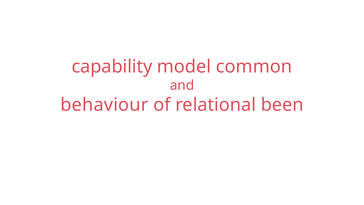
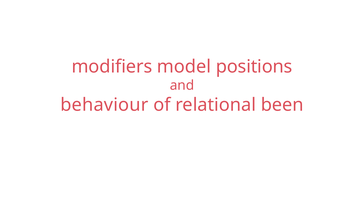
capability: capability -> modifiers (112, 66)
common: common -> positions (254, 66)
